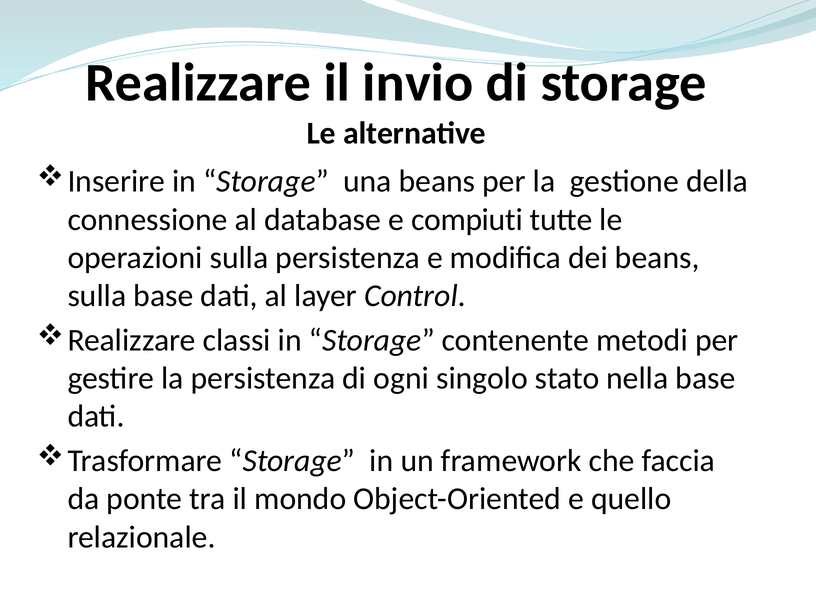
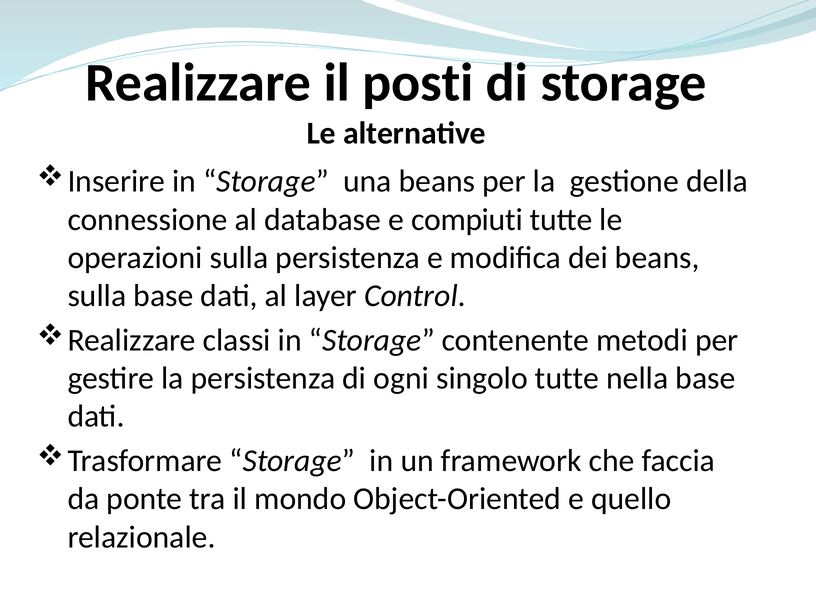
invio: invio -> posti (418, 83)
singolo stato: stato -> tutte (567, 378)
